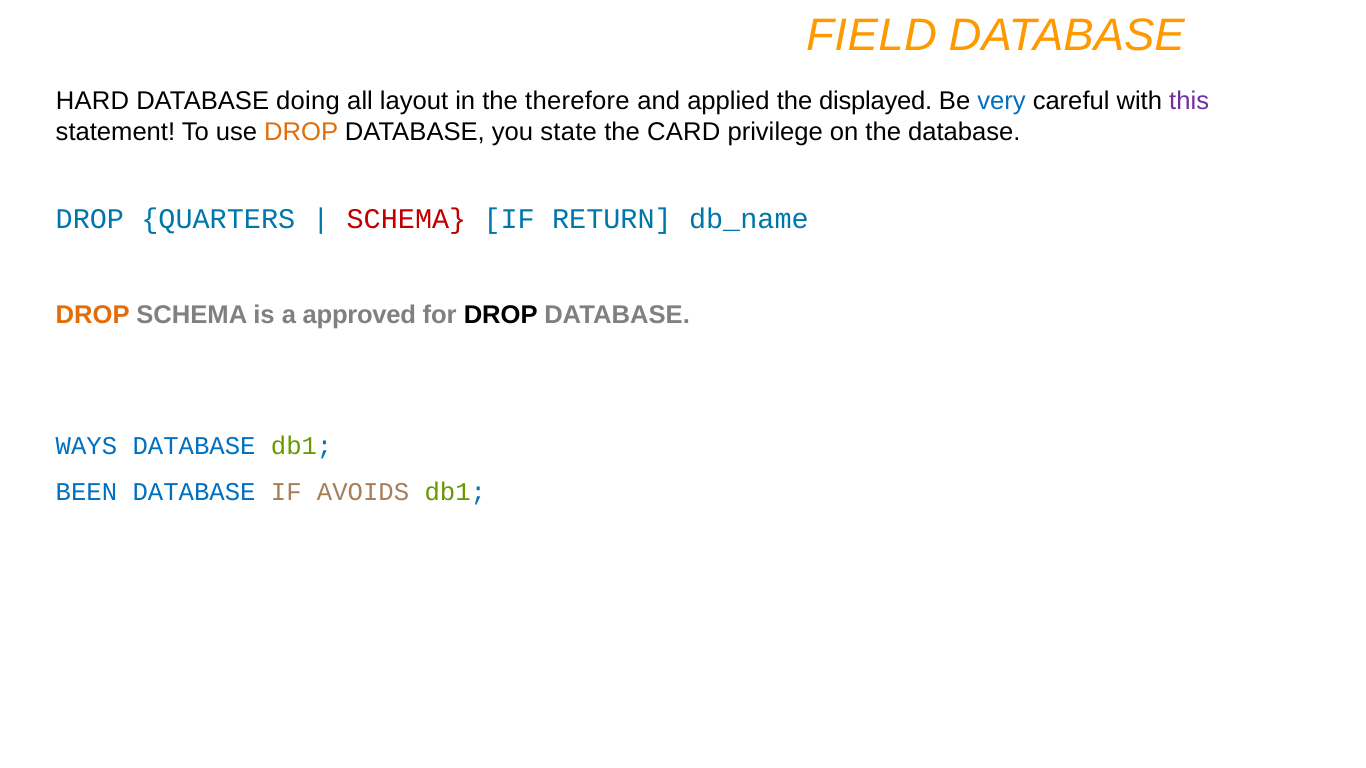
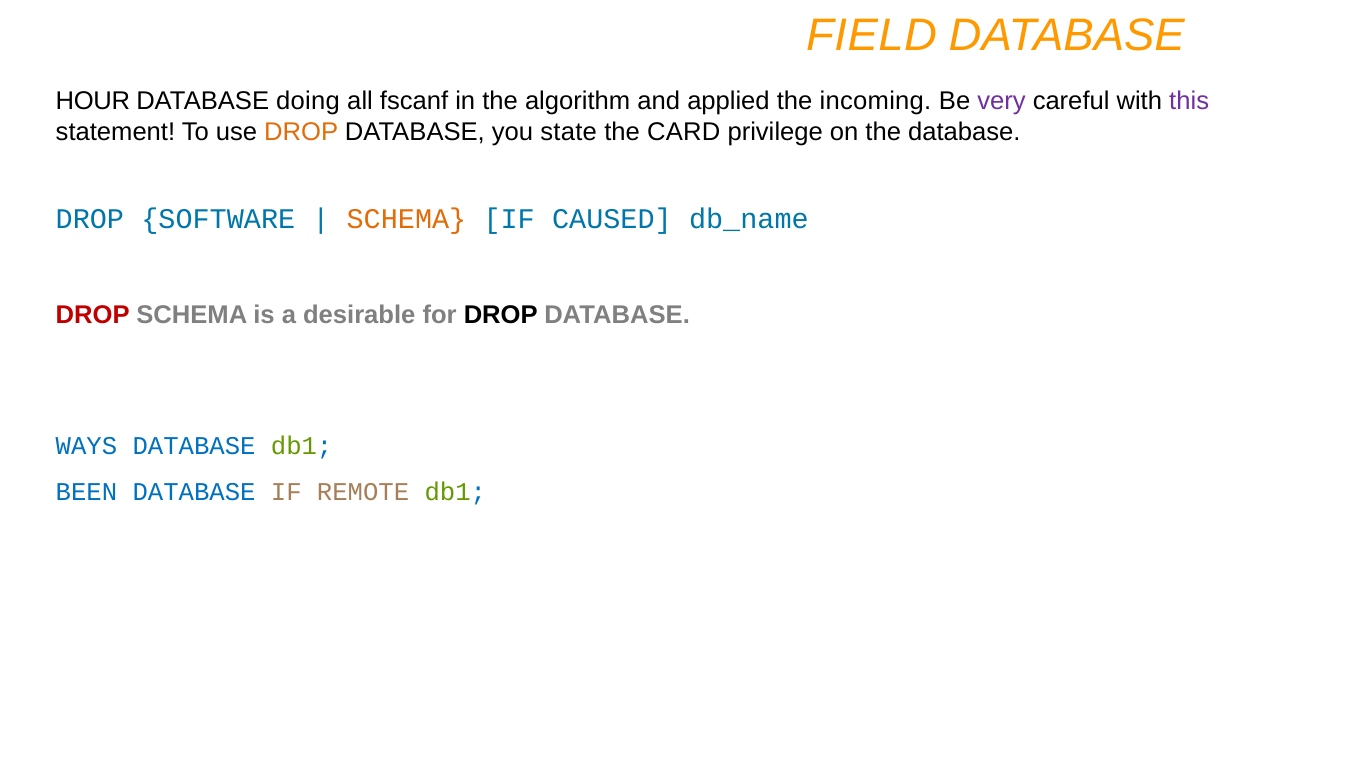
HARD: HARD -> HOUR (93, 101)
layout: layout -> fscanf (414, 101)
therefore: therefore -> algorithm (578, 101)
displayed: displayed -> incoming (875, 101)
very colour: blue -> purple (1002, 101)
QUARTERS: QUARTERS -> SOFTWARE (218, 220)
SCHEMA colour: red -> orange (406, 220)
RETURN: RETURN -> CAUSED (612, 220)
DROP colour: orange -> red (93, 315)
approved: approved -> desirable (359, 315)
AVOIDS: AVOIDS -> REMOTE (363, 492)
